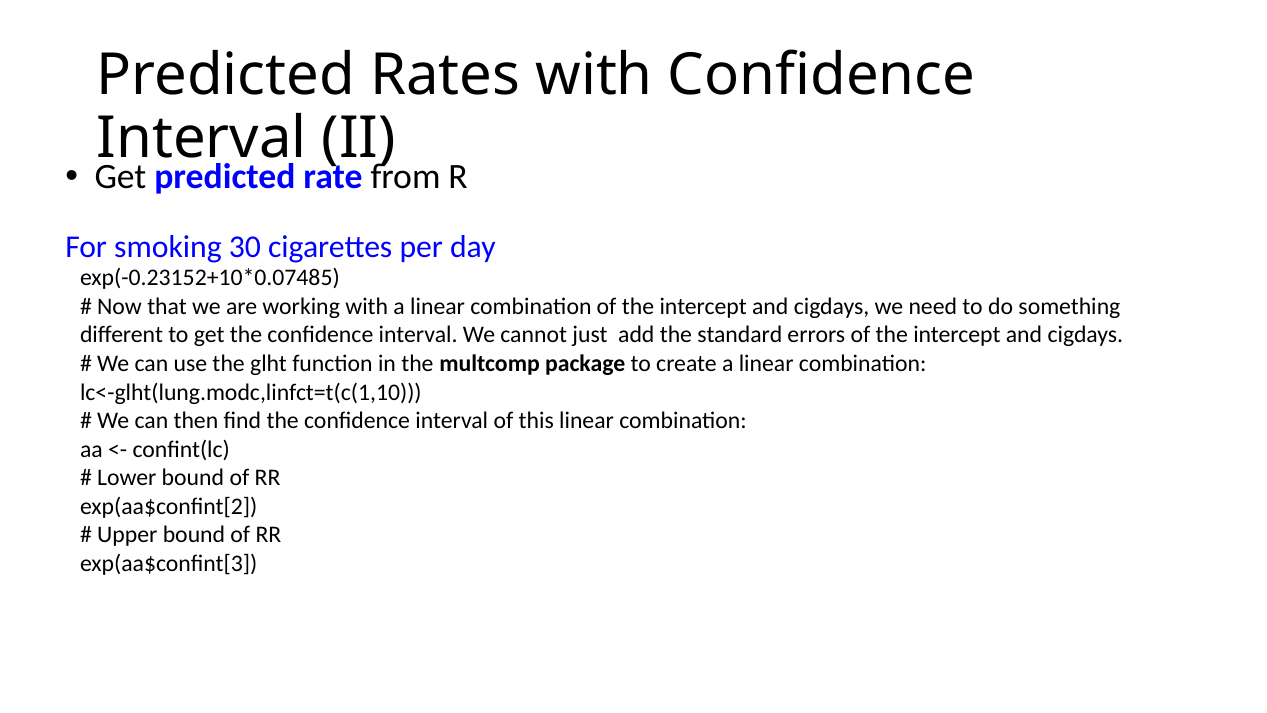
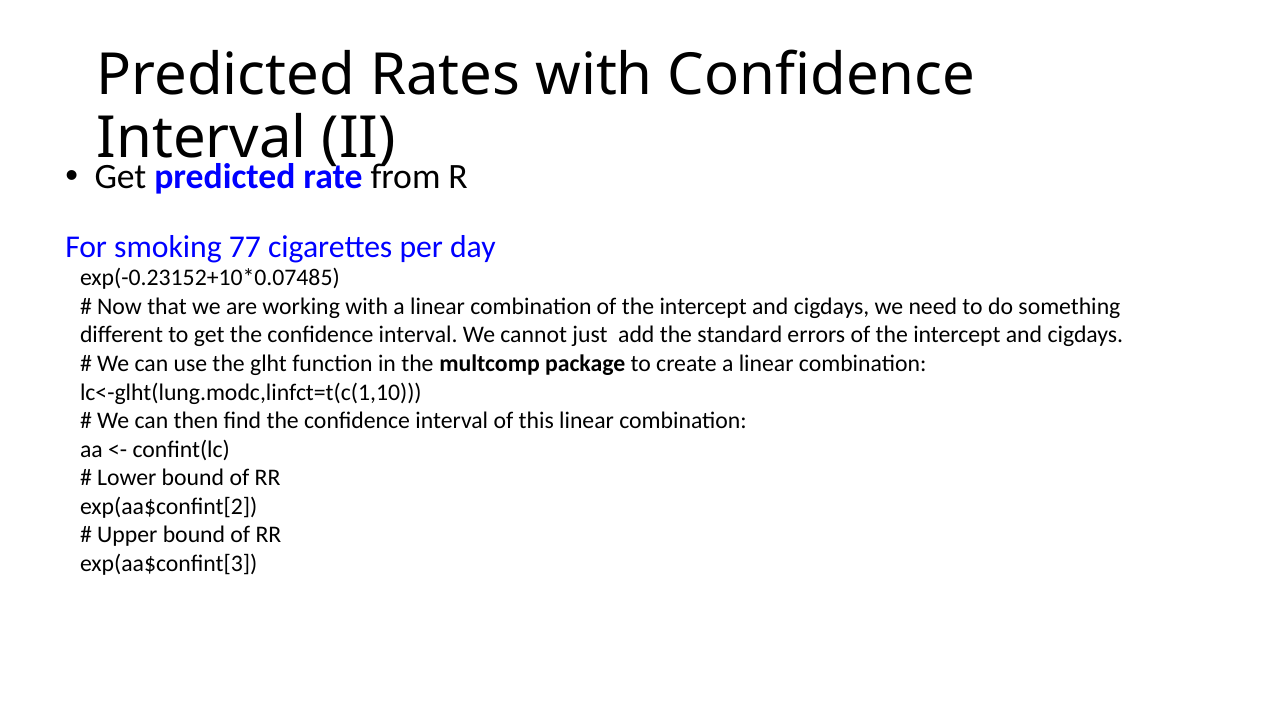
30: 30 -> 77 (245, 247)
